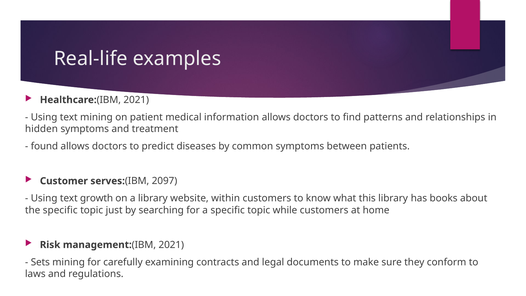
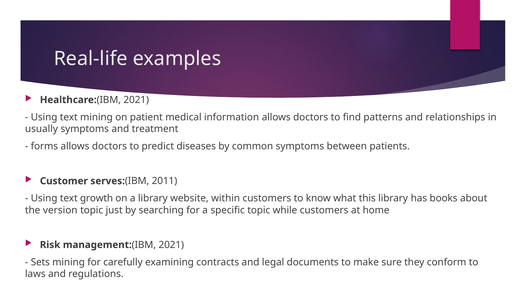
hidden: hidden -> usually (41, 129)
found: found -> forms (44, 146)
2097: 2097 -> 2011 (164, 181)
the specific: specific -> version (60, 210)
